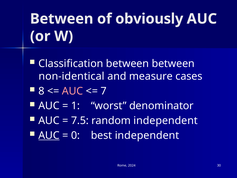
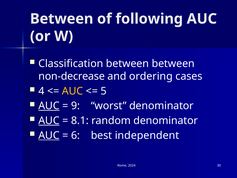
obviously: obviously -> following (149, 19)
non-identical: non-identical -> non-decrease (72, 76)
measure: measure -> ordering (151, 76)
8: 8 -> 4 (41, 91)
AUC colour: pink -> yellow (73, 91)
7: 7 -> 5 (104, 91)
AUC underline: none -> present (49, 106)
1: 1 -> 9 (75, 106)
AUC underline: none -> present (49, 120)
7.5: 7.5 -> 8.1 (80, 120)
random independent: independent -> denominator (166, 120)
0: 0 -> 6 (75, 135)
